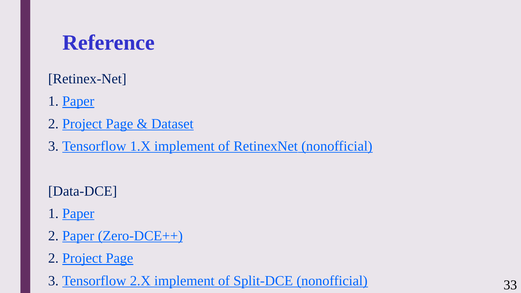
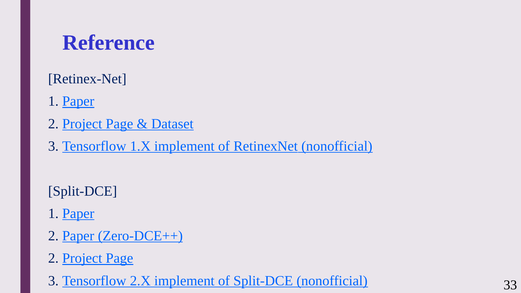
Data-DCE: Data-DCE -> Split-DCE (83, 191)
